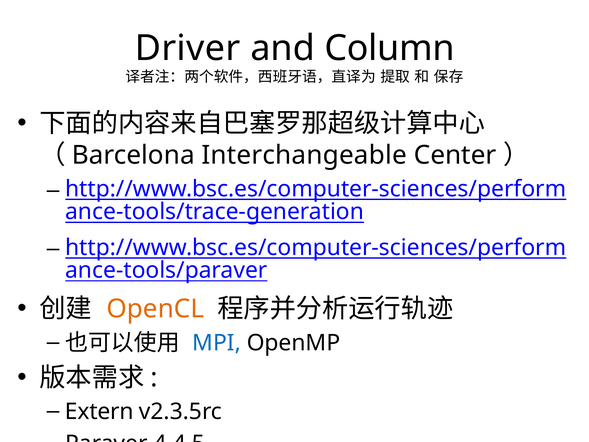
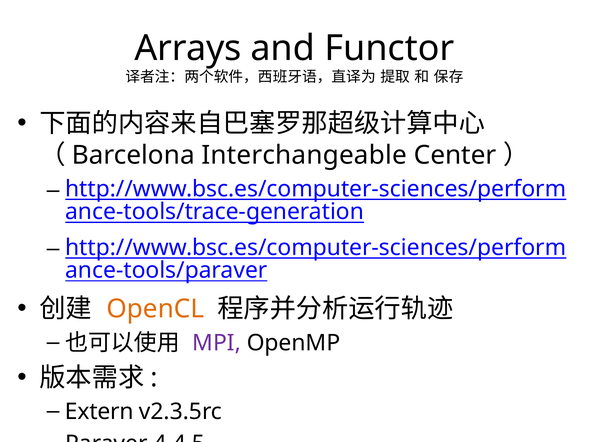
Driver: Driver -> Arrays (188, 48)
Column: Column -> Functor (389, 48)
MPI colour: blue -> purple (217, 343)
